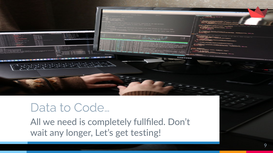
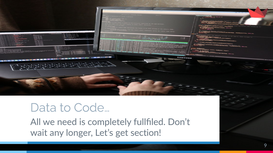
testing: testing -> section (146, 133)
